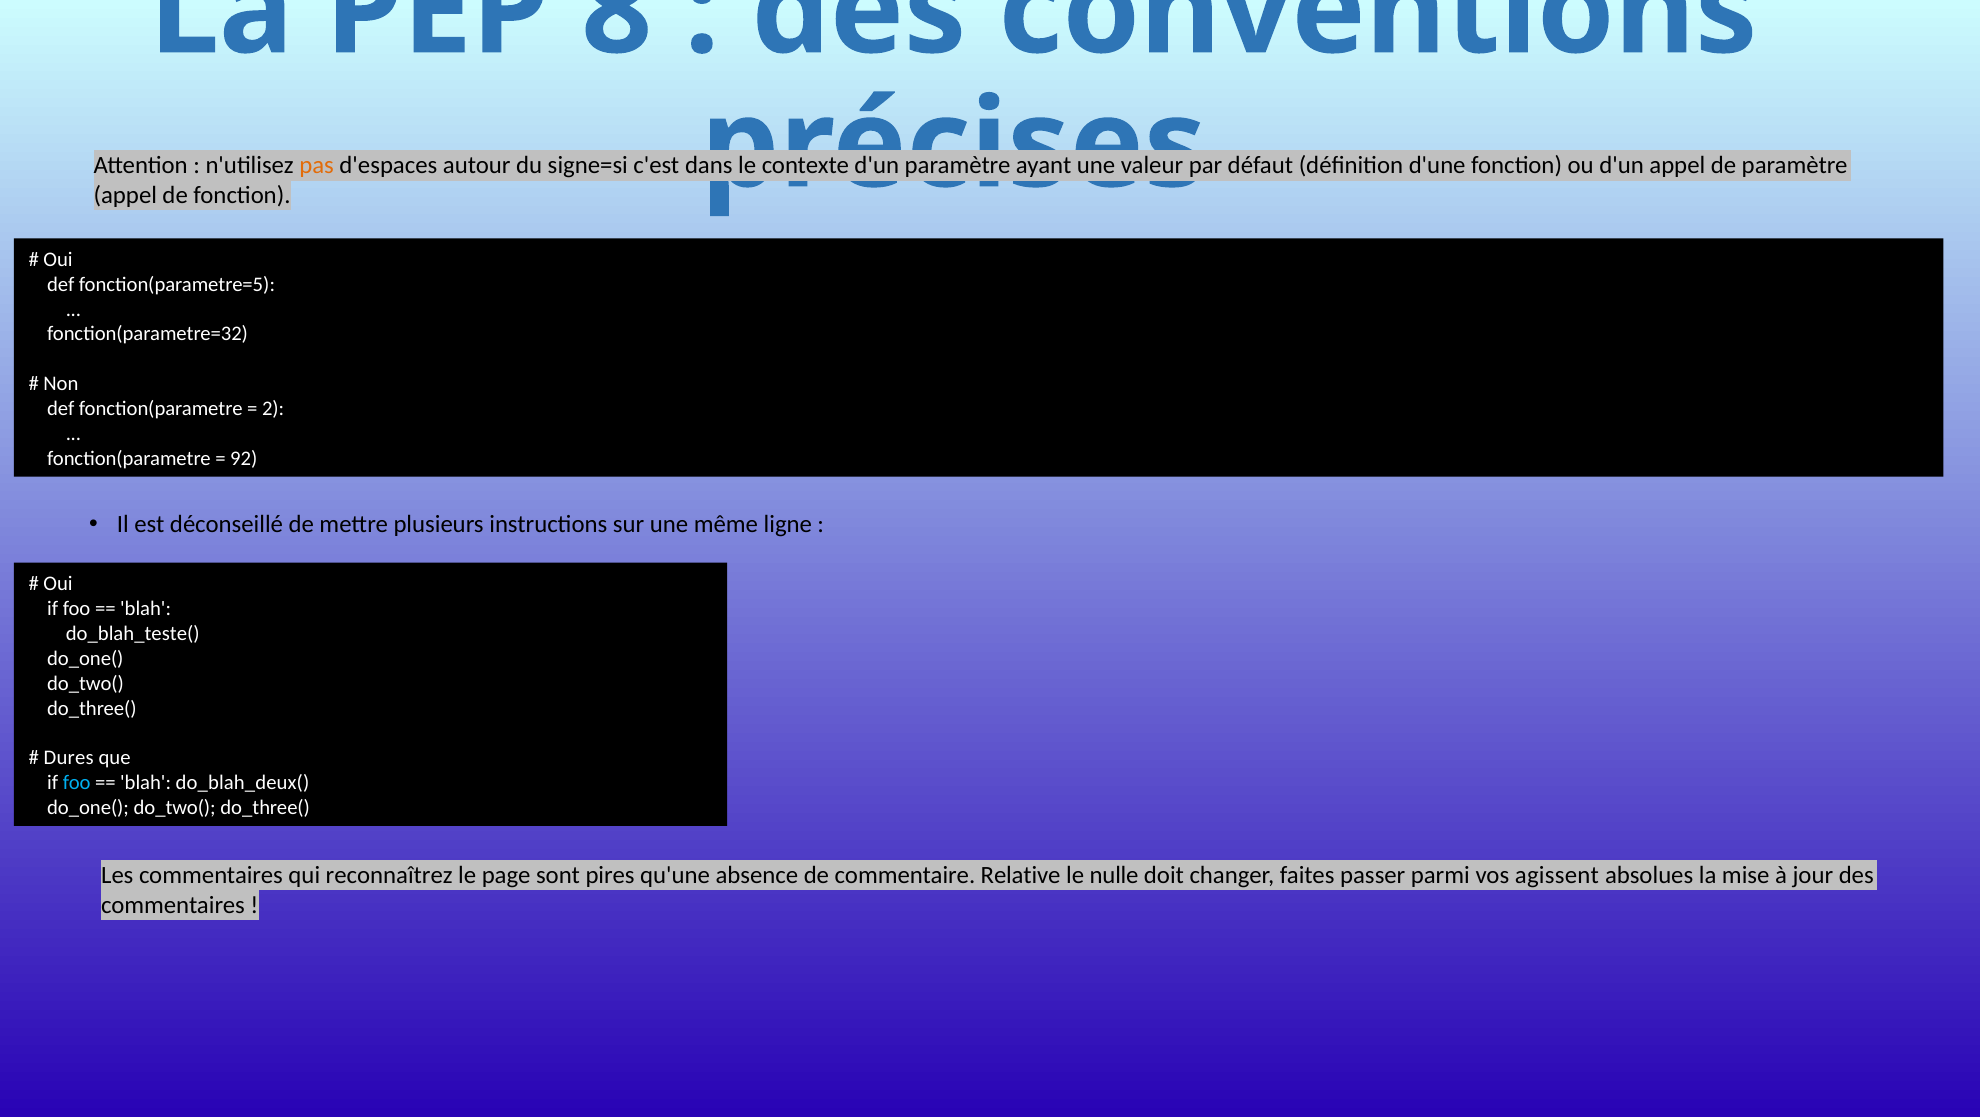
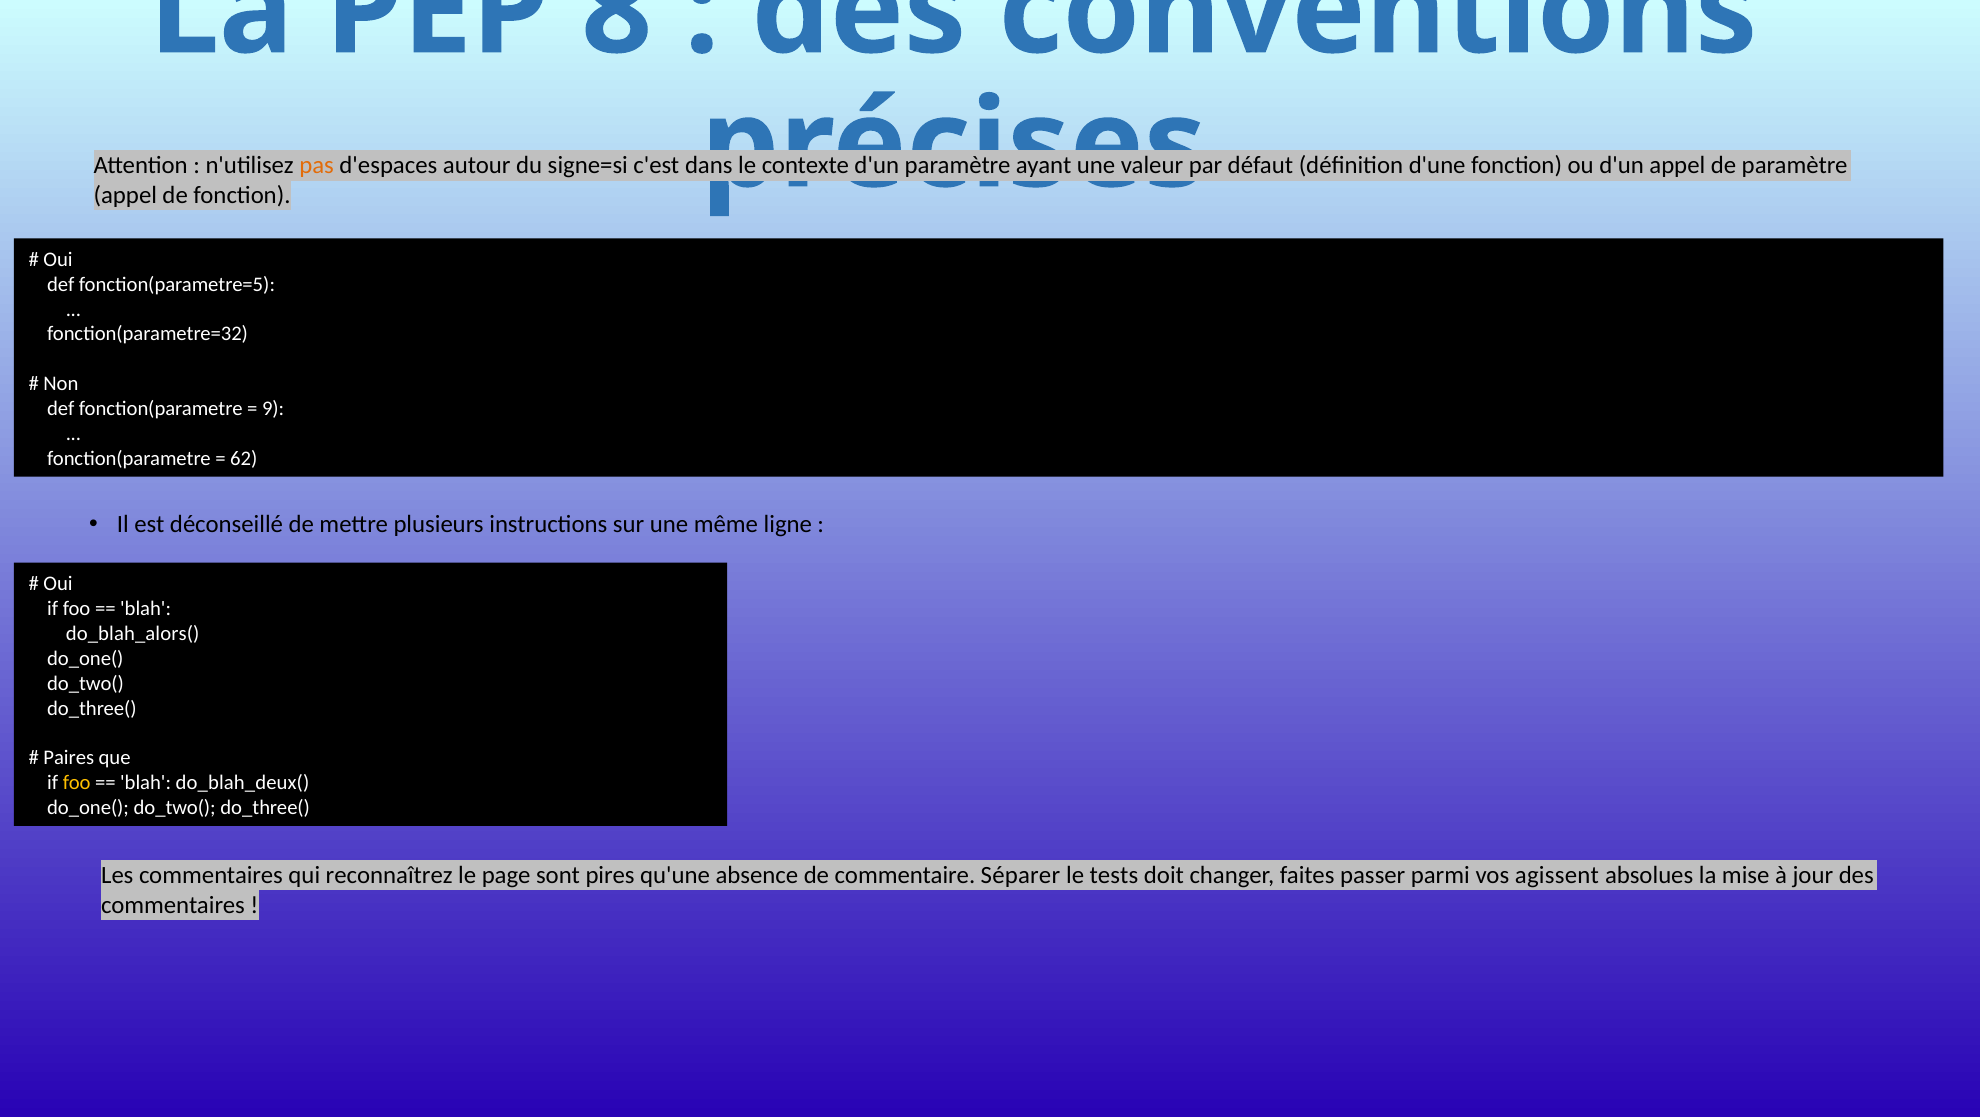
2: 2 -> 9 (273, 408)
92: 92 -> 62 (244, 458)
do_blah_teste(: do_blah_teste( -> do_blah_alors( (133, 633)
Dures: Dures -> Paires (69, 758)
foo colour: light blue -> yellow (77, 782)
Relative: Relative -> Séparer (1020, 875)
nulle: nulle -> tests (1114, 875)
